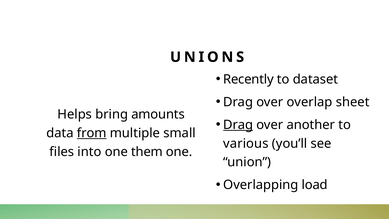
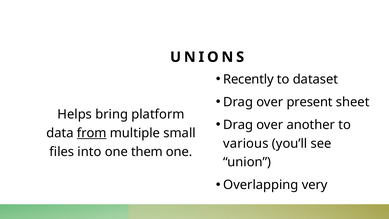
overlap: overlap -> present (310, 102)
amounts: amounts -> platform (158, 114)
Drag underline: present -> none (238, 125)
load: load -> very (315, 185)
